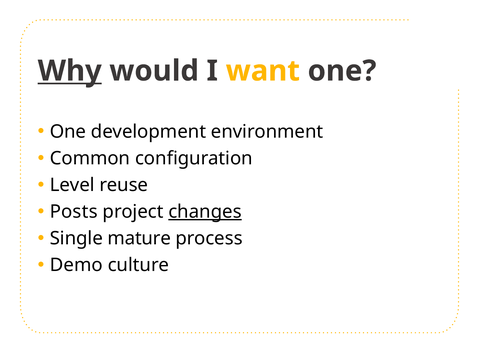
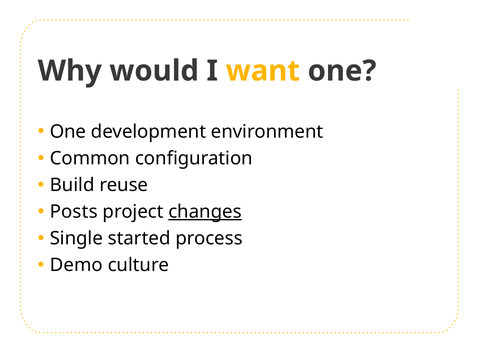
Why underline: present -> none (70, 71)
Level: Level -> Build (72, 185)
mature: mature -> started (139, 239)
